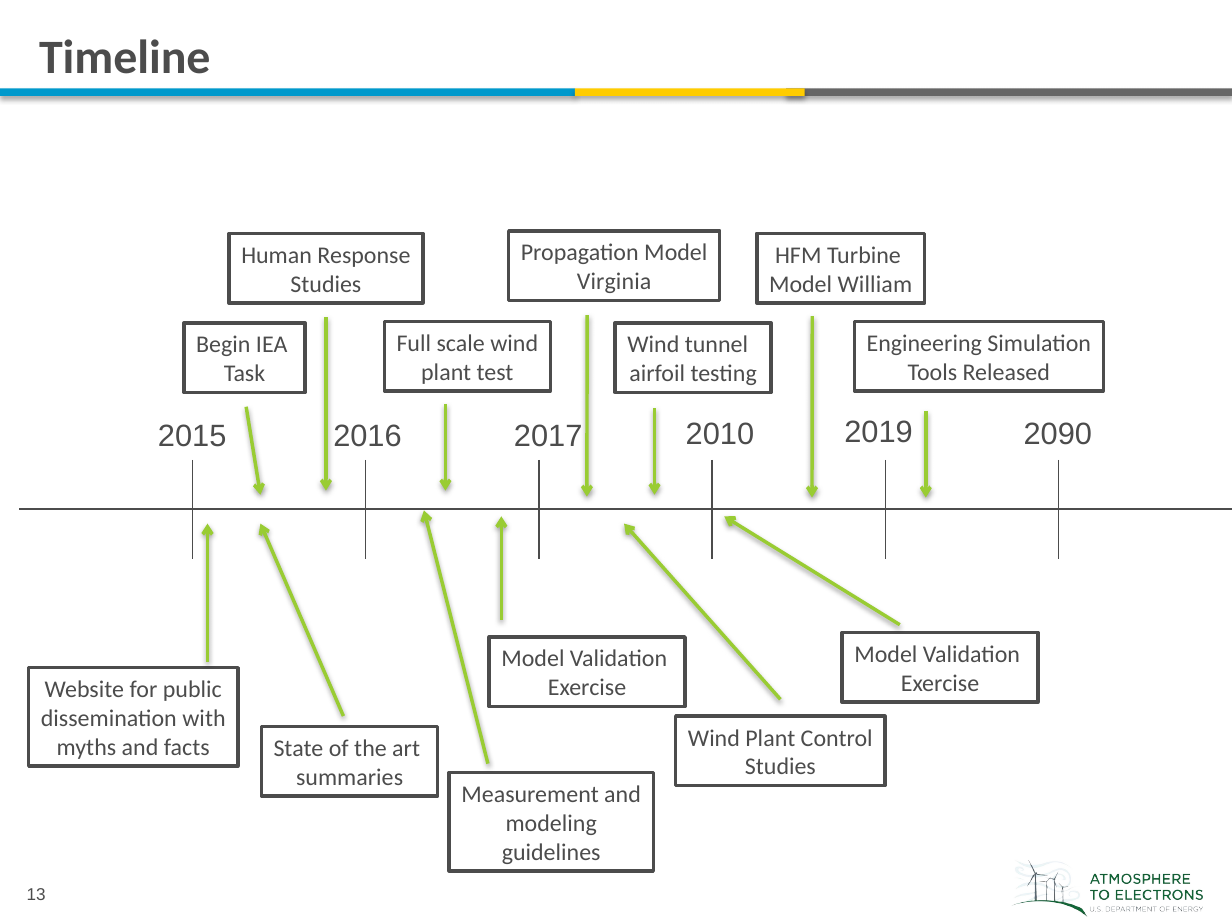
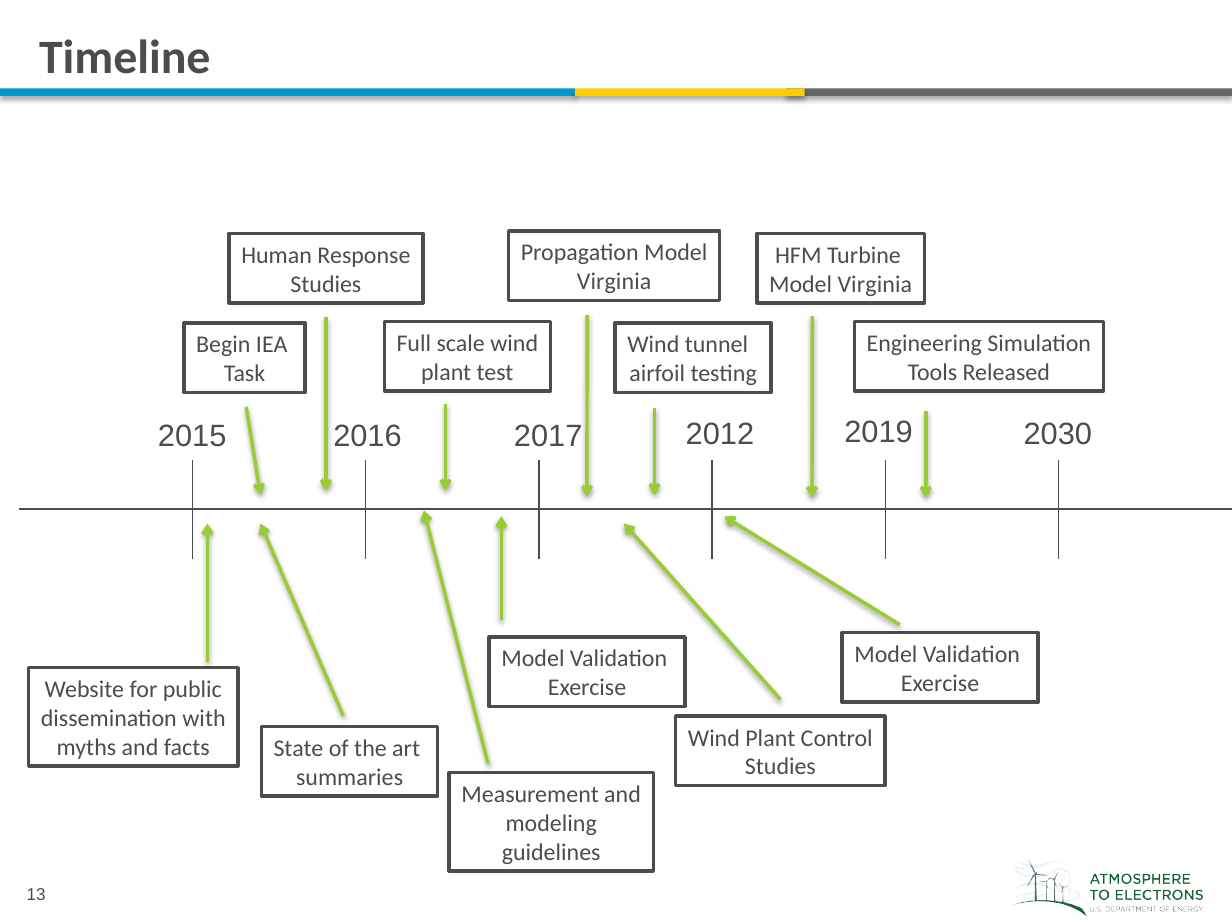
William: William -> Virginia (875, 284)
2010: 2010 -> 2012 (720, 435)
2090: 2090 -> 2030 (1058, 434)
